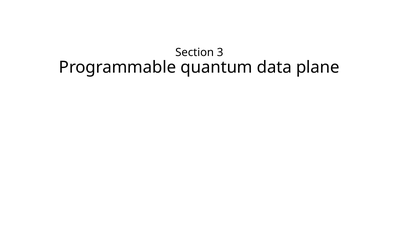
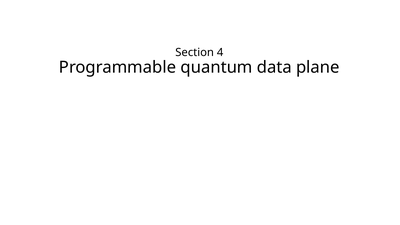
3: 3 -> 4 (220, 52)
